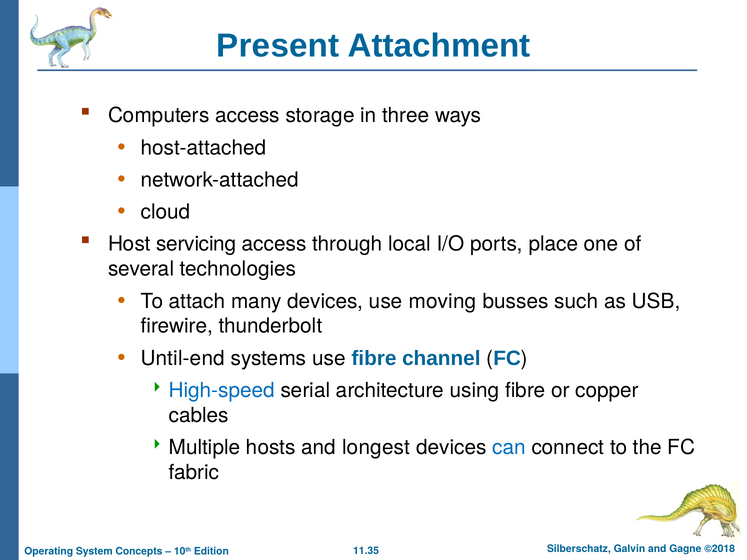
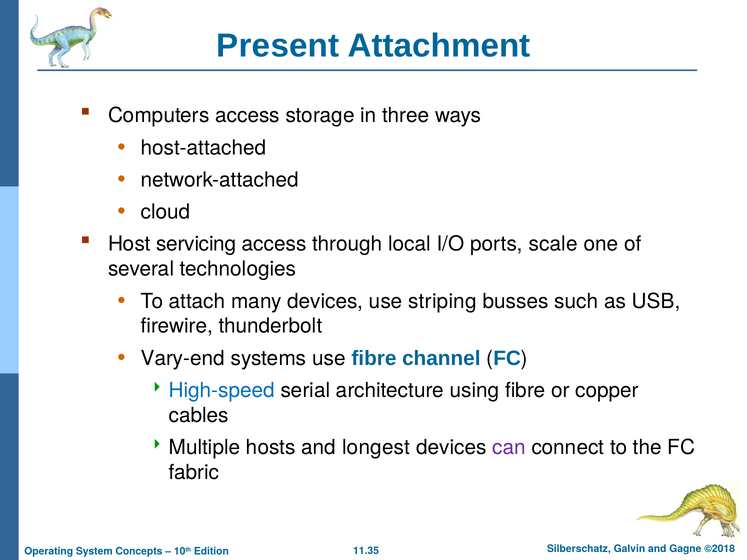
place: place -> scale (553, 244)
moving: moving -> striping (443, 301)
Until-end: Until-end -> Vary-end (183, 358)
can colour: blue -> purple (509, 448)
